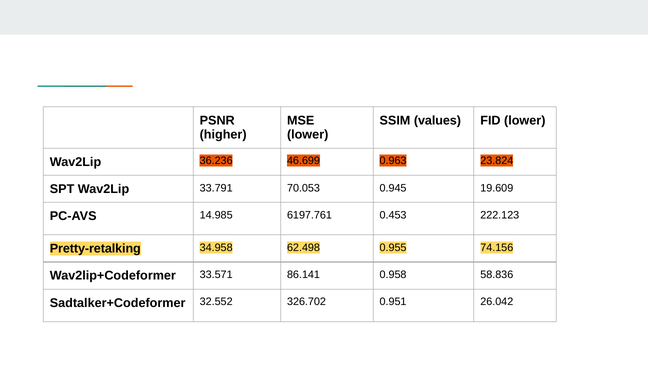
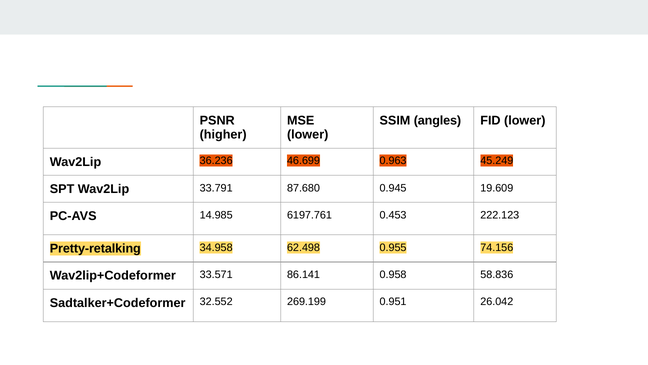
values: values -> angles (437, 120)
23.824: 23.824 -> 45.249 (497, 161)
70.053: 70.053 -> 87.680 (304, 188)
326.702: 326.702 -> 269.199 (306, 301)
